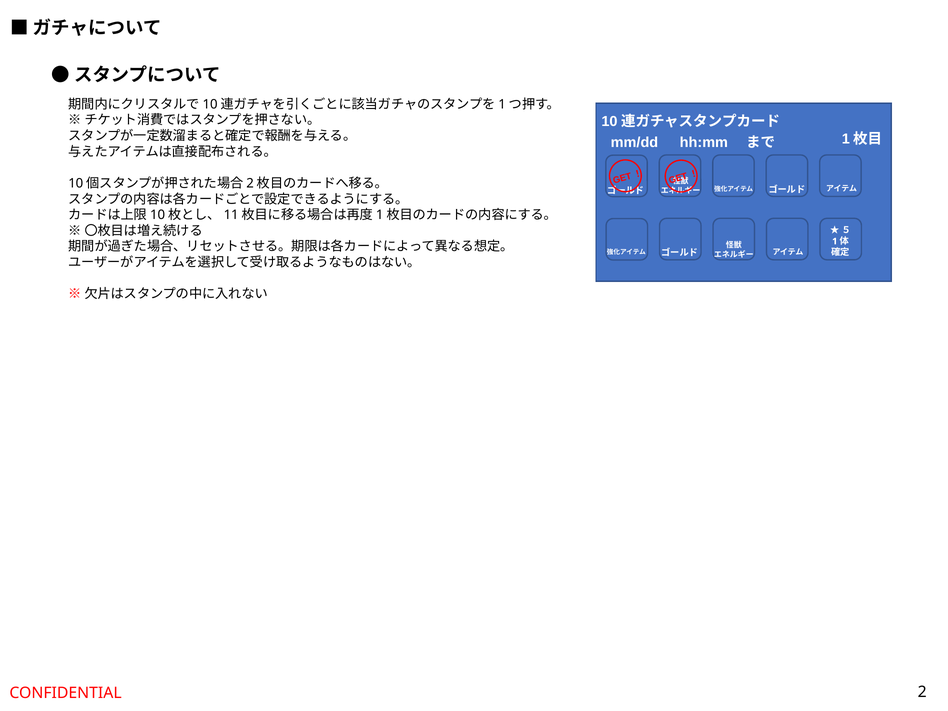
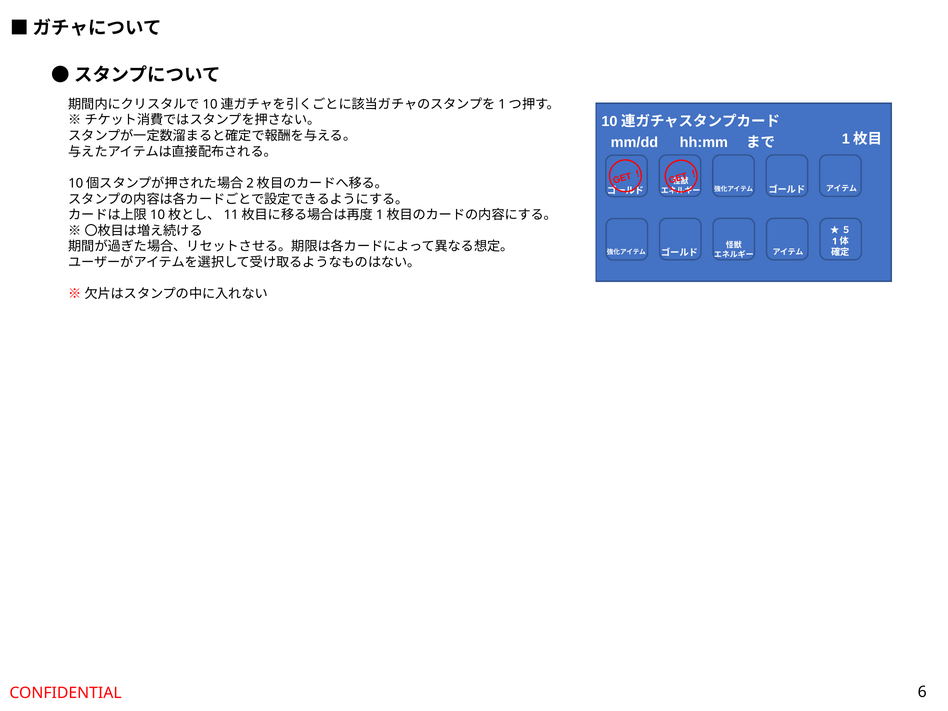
2: 2 -> 6 (922, 692)
